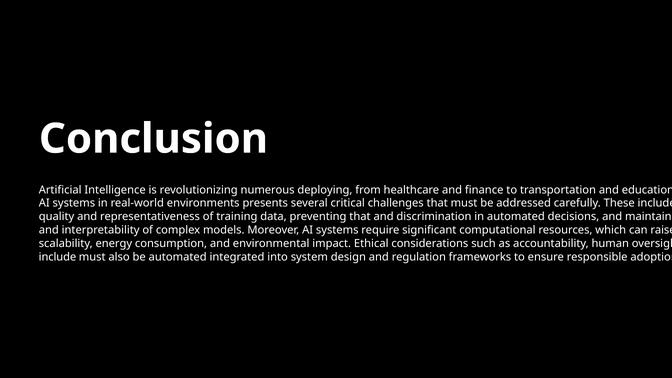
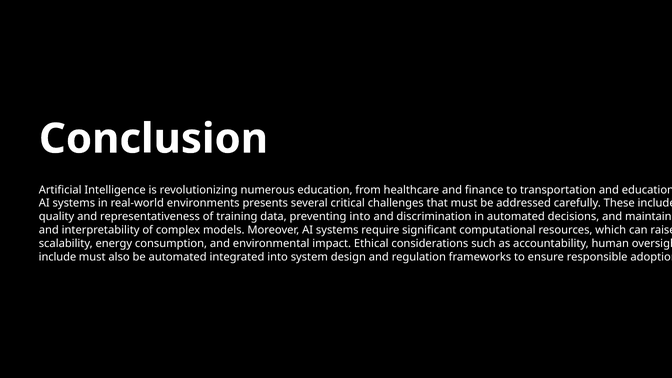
numerous deploying: deploying -> education (325, 190)
preventing that: that -> into (360, 217)
